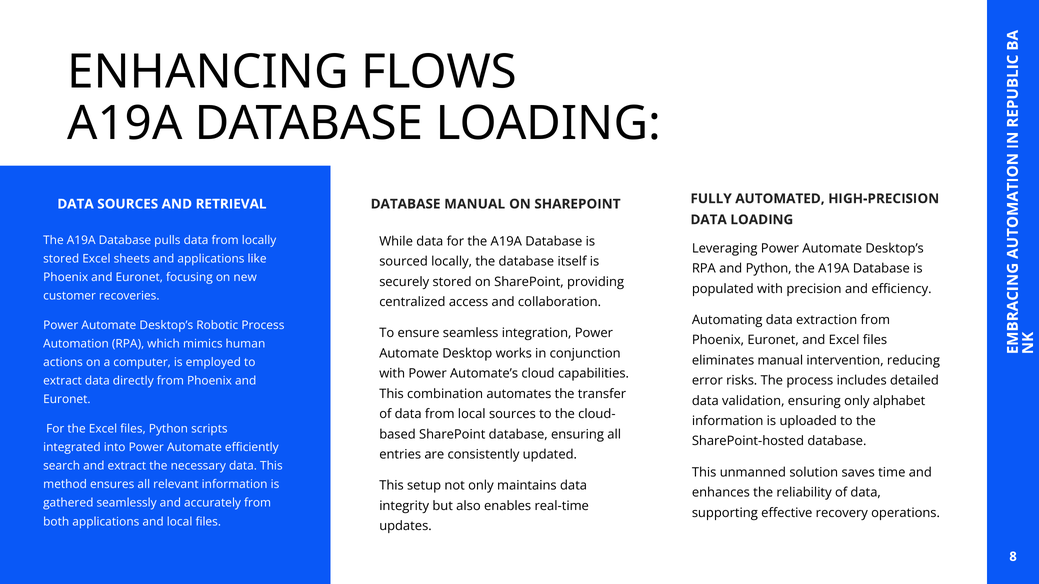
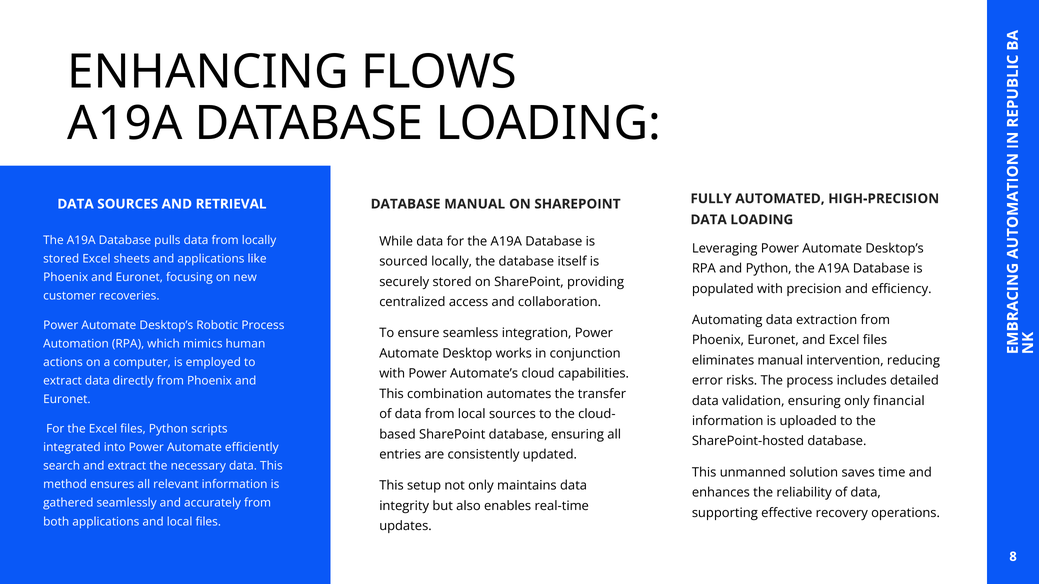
alphabet: alphabet -> financial (899, 401)
